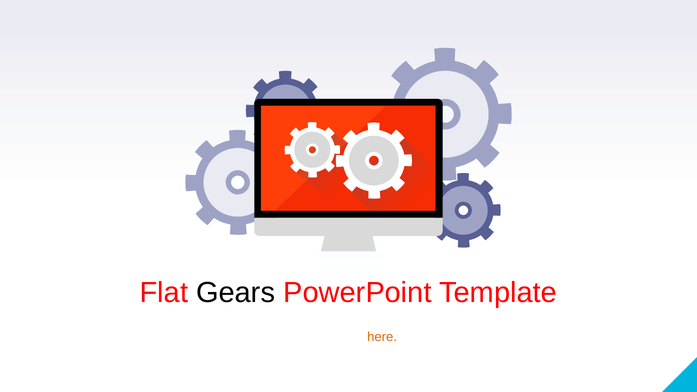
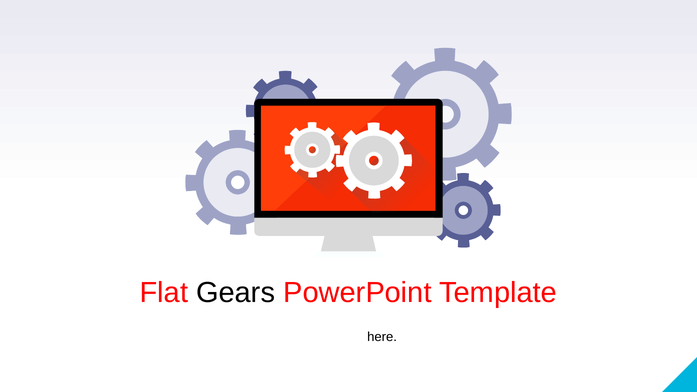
here colour: orange -> black (382, 337)
